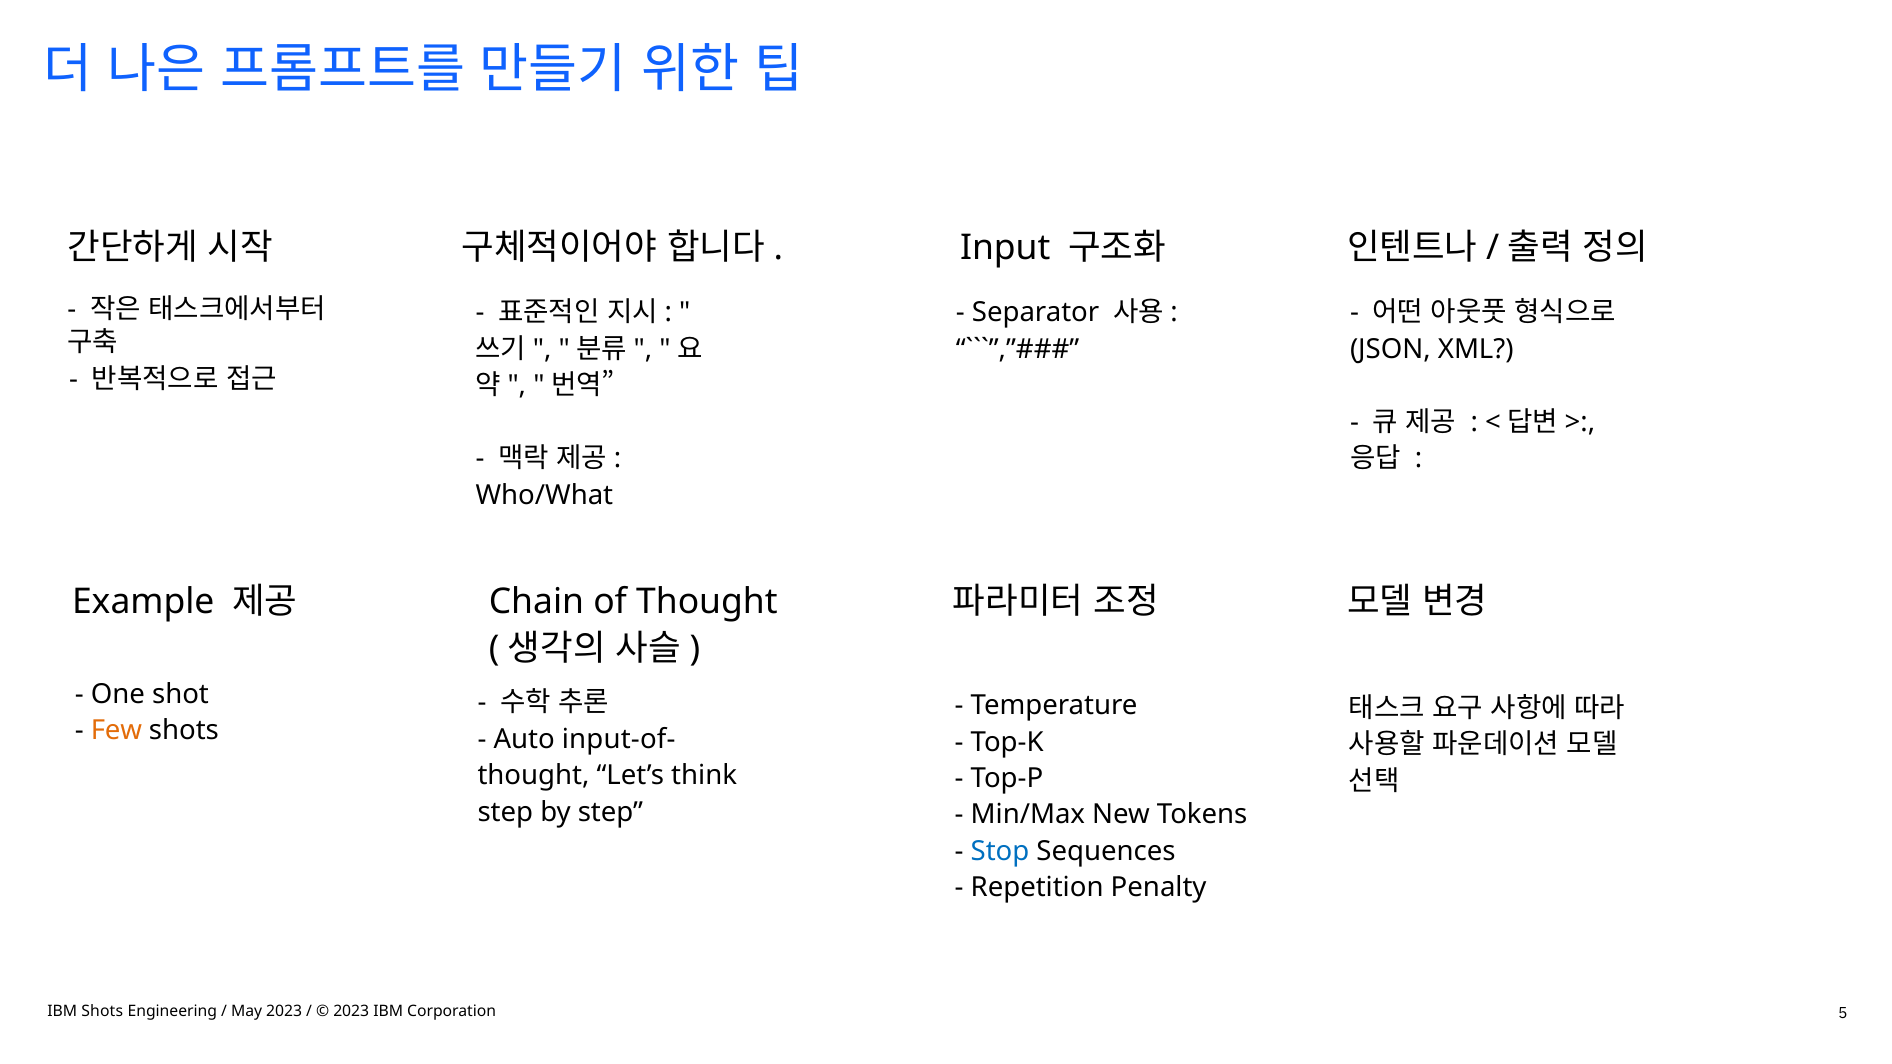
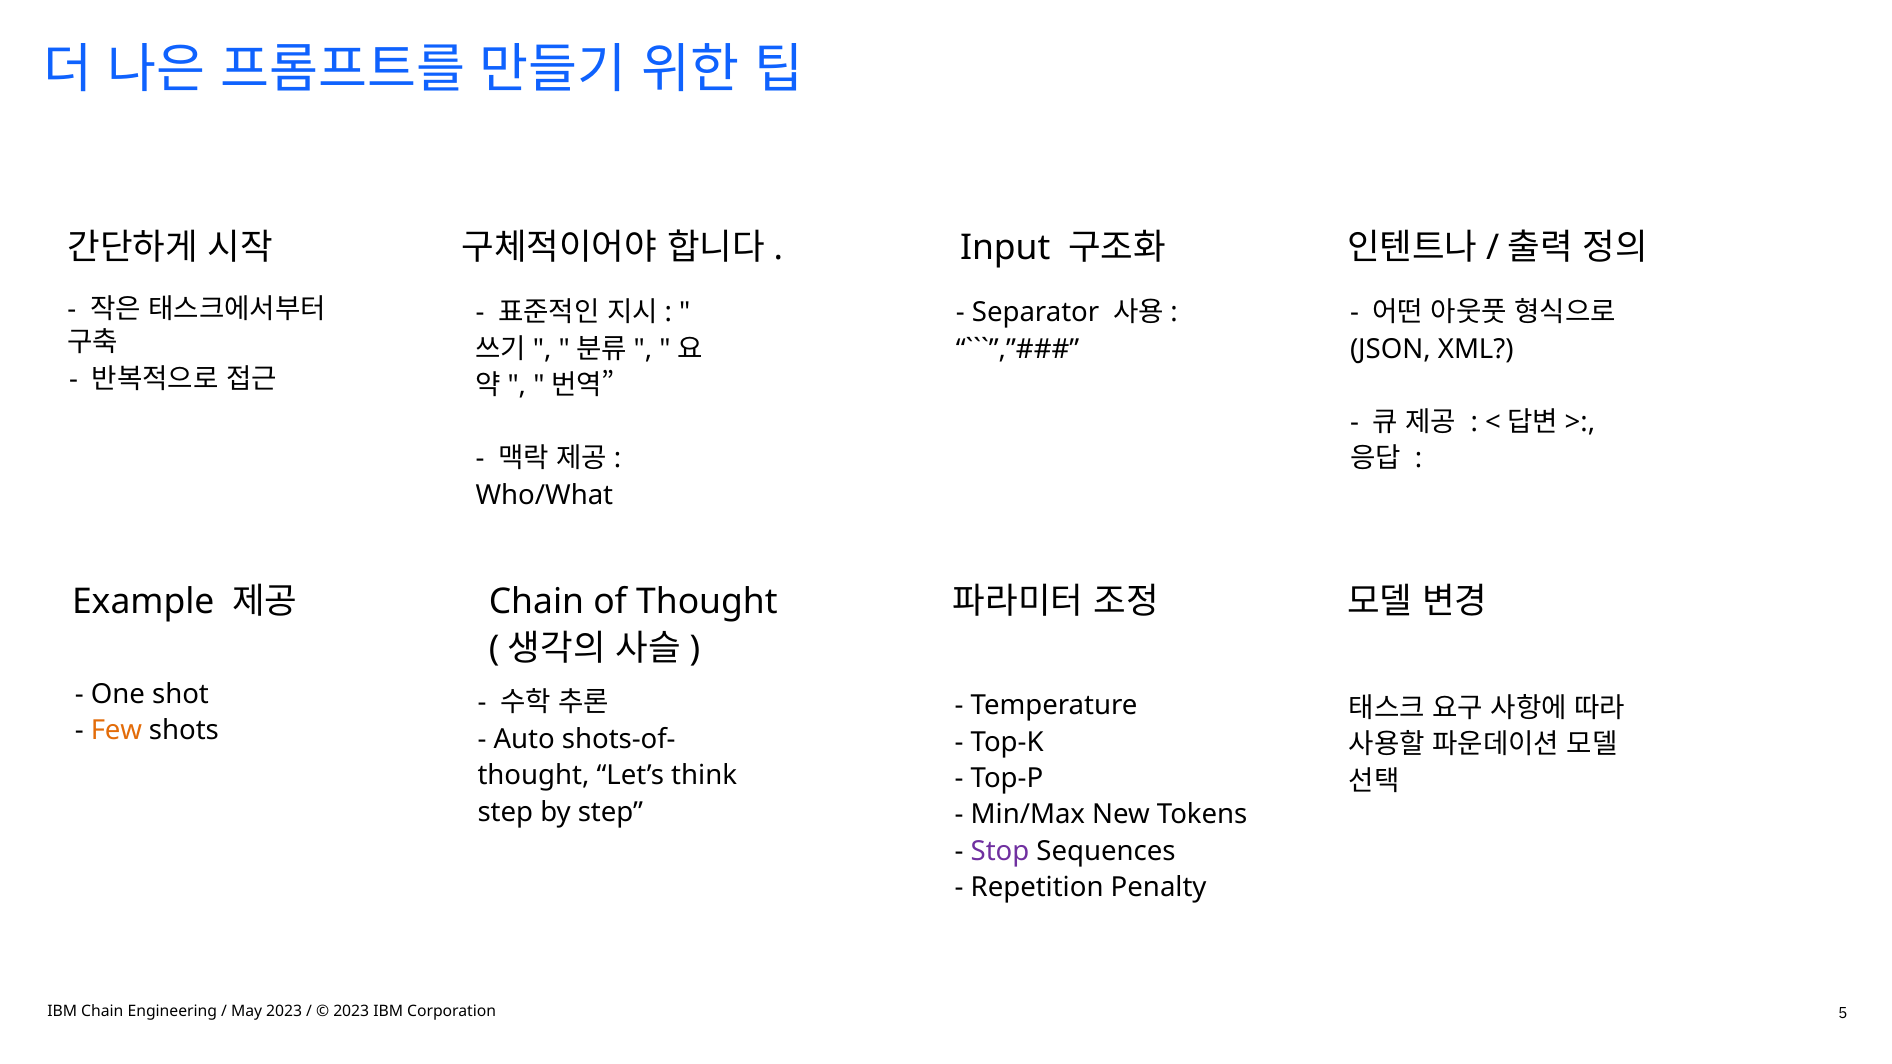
input-of-: input-of- -> shots-of- (619, 739)
Stop colour: blue -> purple (1000, 851)
IBM Shots: Shots -> Chain (102, 1011)
